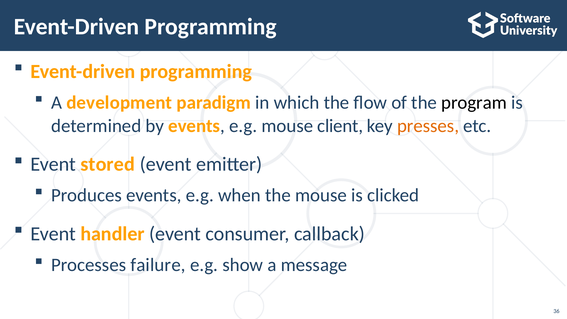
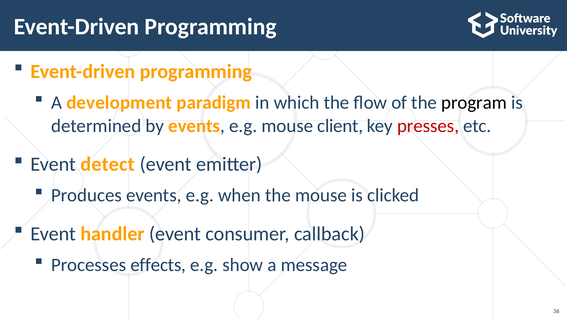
presses colour: orange -> red (428, 126)
stored: stored -> detect (108, 164)
failure: failure -> effects (158, 265)
